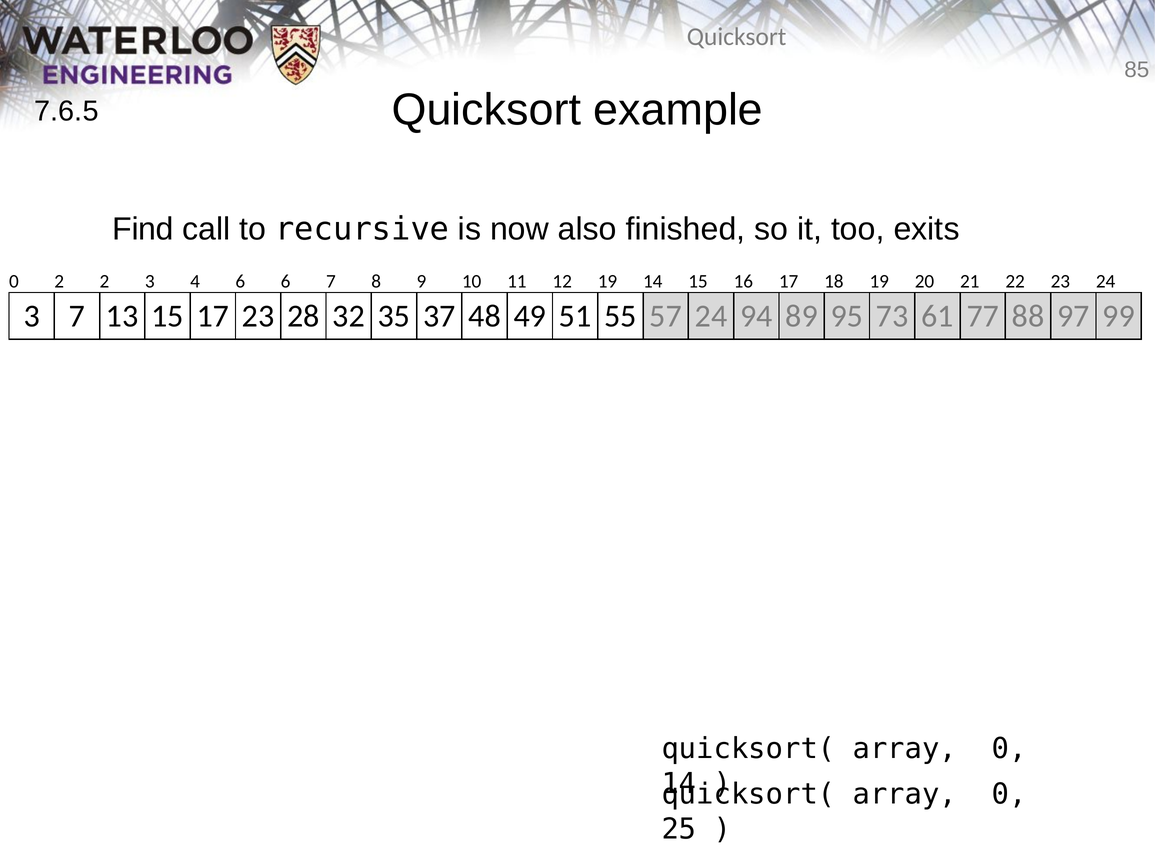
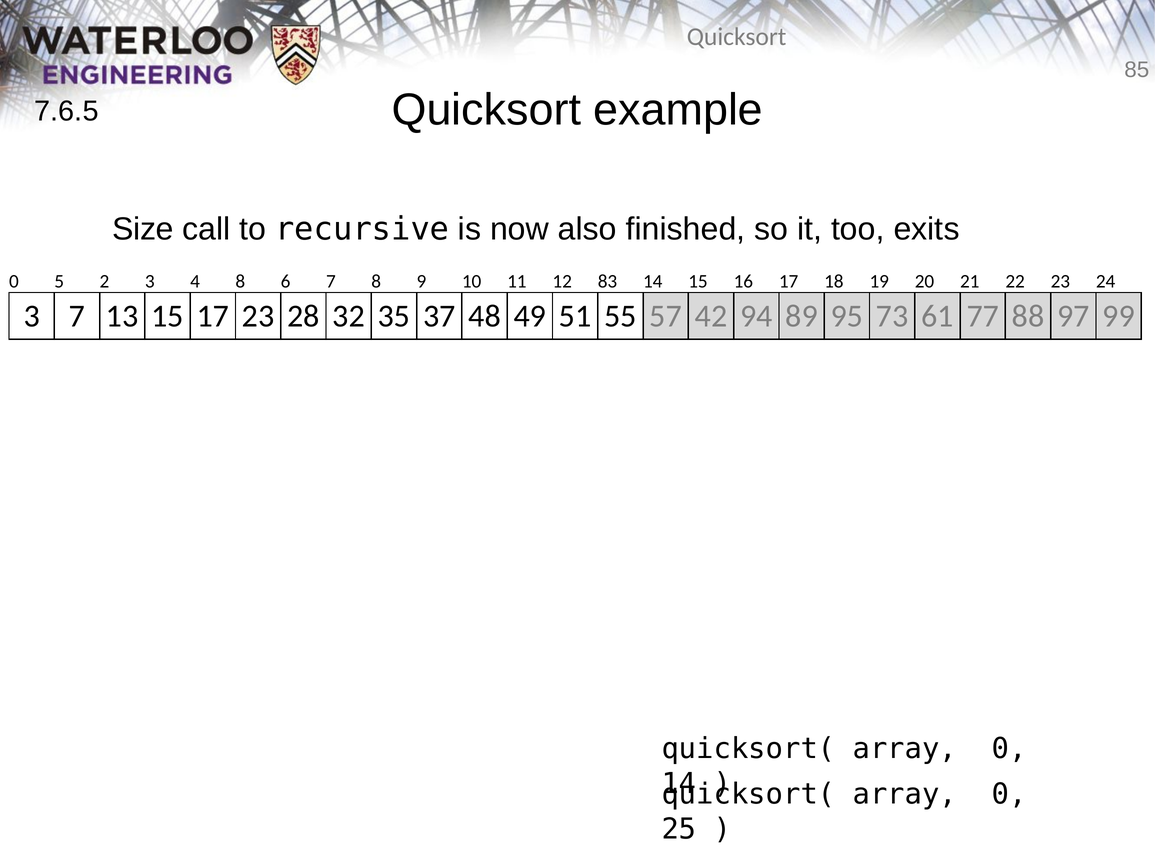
Find: Find -> Size (143, 229)
0 2: 2 -> 5 (59, 281)
4 6: 6 -> 8 (240, 281)
12 19: 19 -> 83 (607, 281)
57 24: 24 -> 42 (711, 316)
